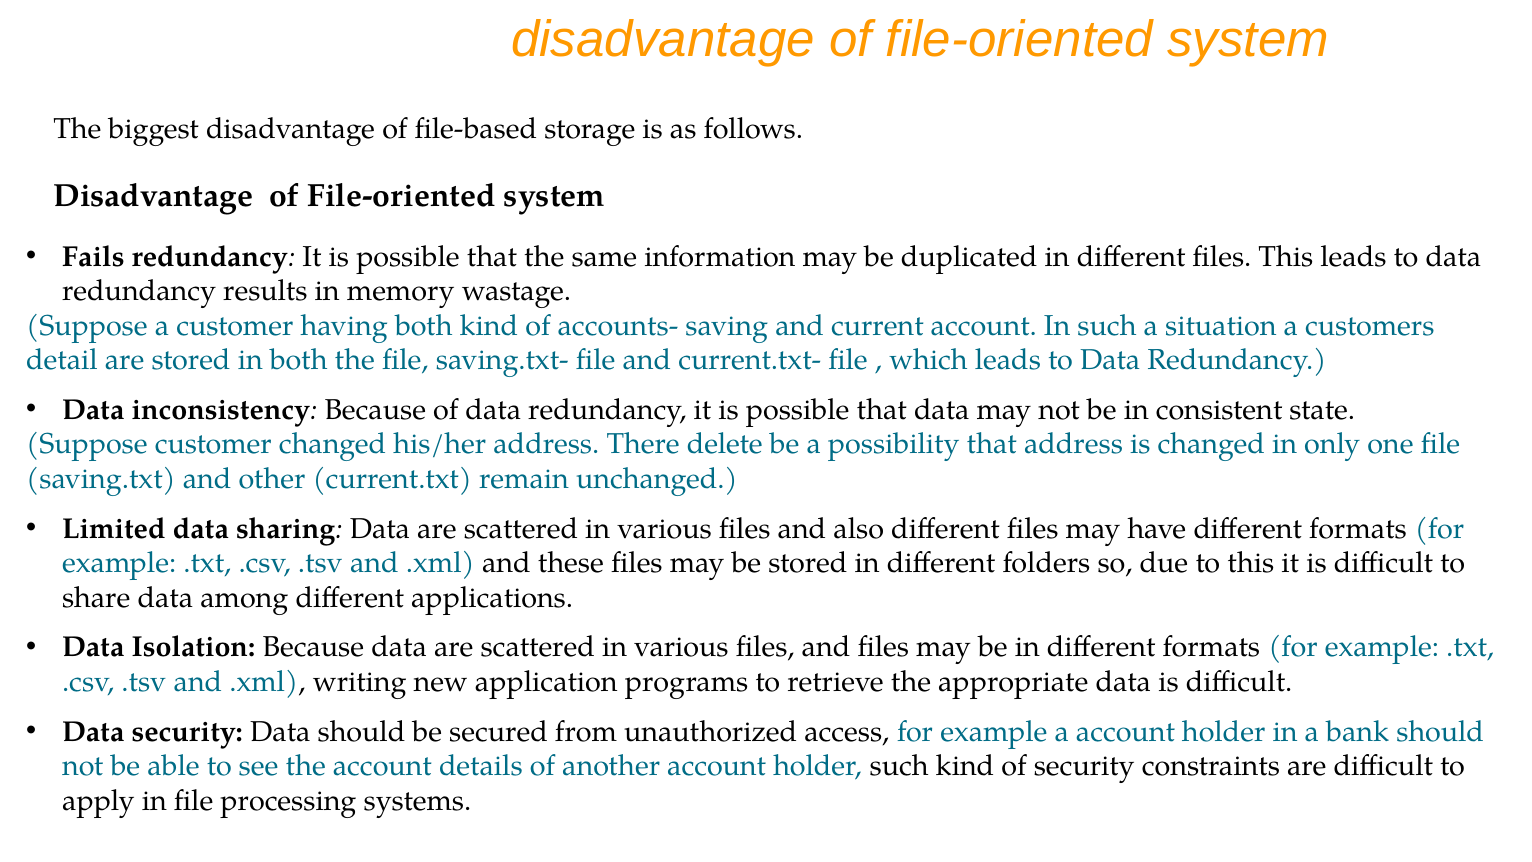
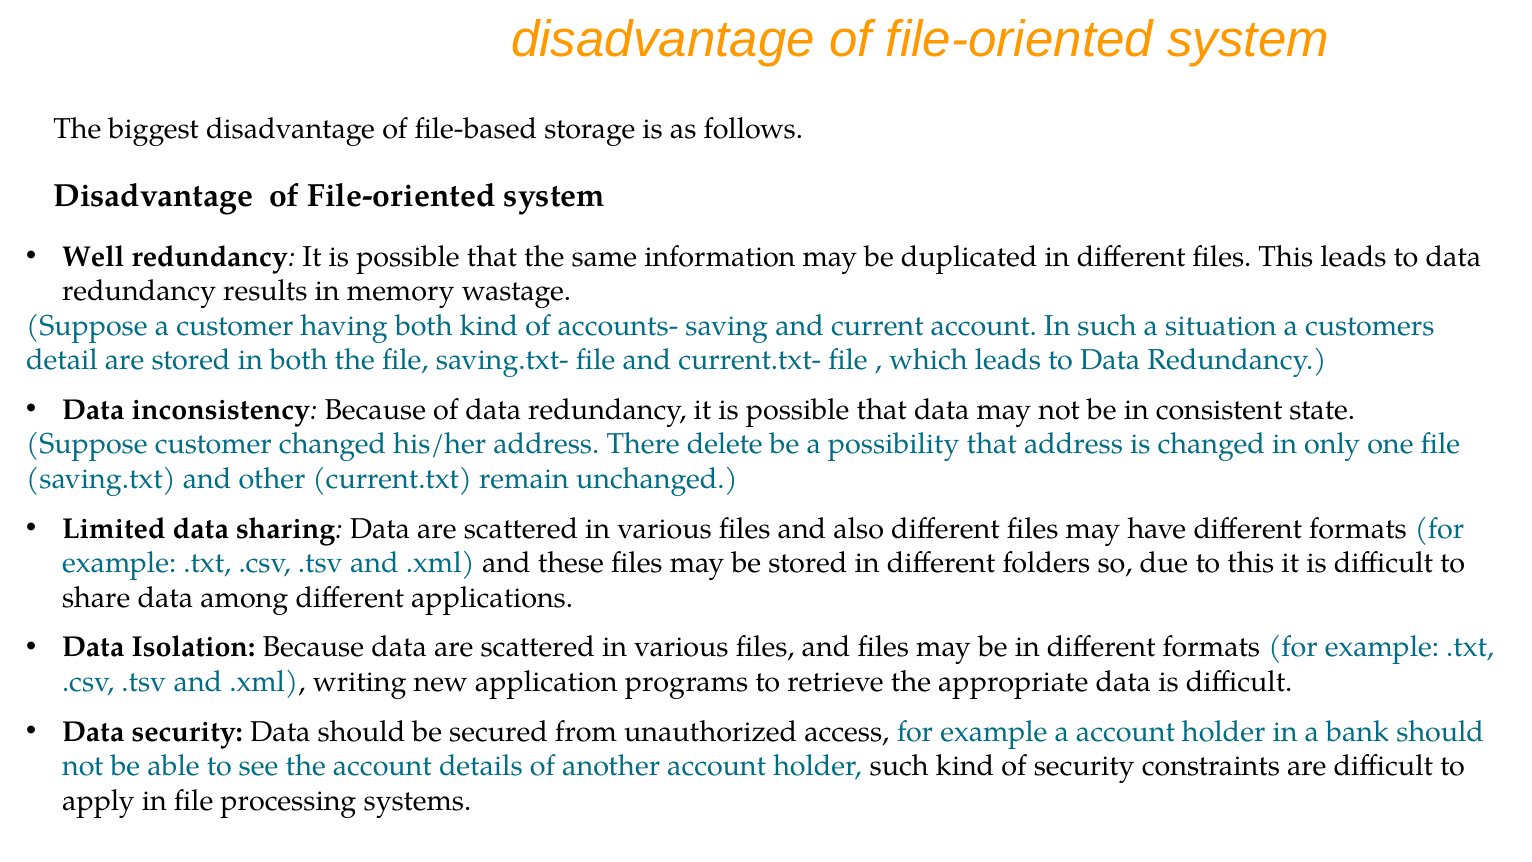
Fails: Fails -> Well (93, 257)
